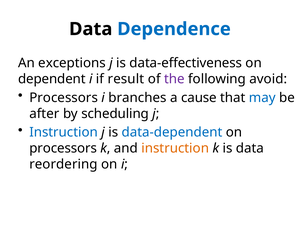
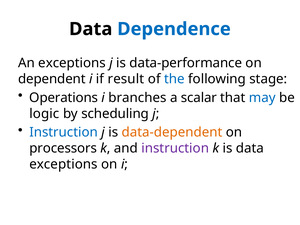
data-effectiveness: data-effectiveness -> data-performance (186, 63)
the colour: purple -> blue (174, 79)
avoid: avoid -> stage (268, 79)
Processors: Processors -> Operations (64, 98)
cause: cause -> scalar (199, 98)
after: after -> logic (44, 114)
data-dependent colour: blue -> orange (172, 132)
instruction colour: orange -> purple (175, 148)
reordering: reordering -> exceptions (63, 164)
